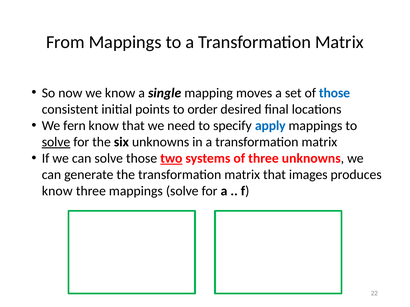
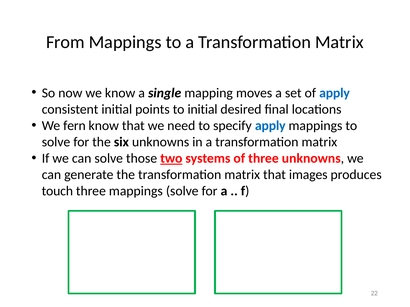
of those: those -> apply (335, 93)
to order: order -> initial (203, 109)
solve underline: present -> none (56, 142)
know: know -> touch (57, 191)
